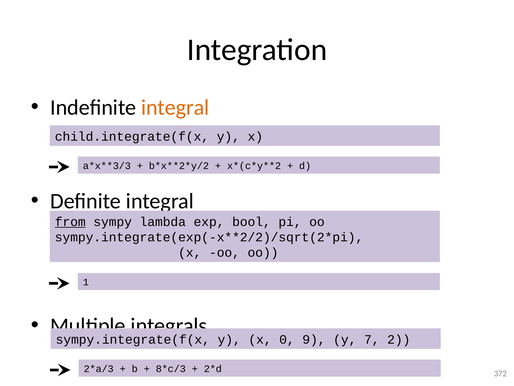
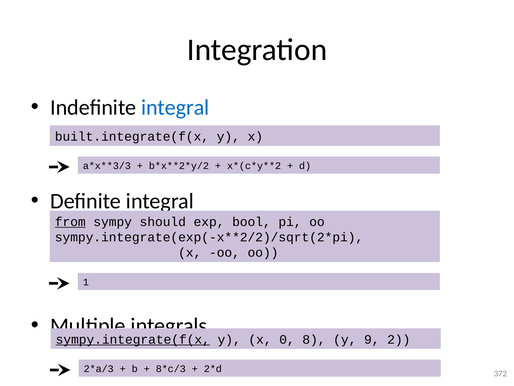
integral colour: orange -> blue (175, 107)
child.integrate(f(x: child.integrate(f(x -> built.integrate(f(x (132, 136)
lambda: lambda -> should (163, 222)
sympy.integrate(f(x underline: none -> present (133, 339)
9: 9 -> 8 (314, 339)
7: 7 -> 9 (372, 339)
